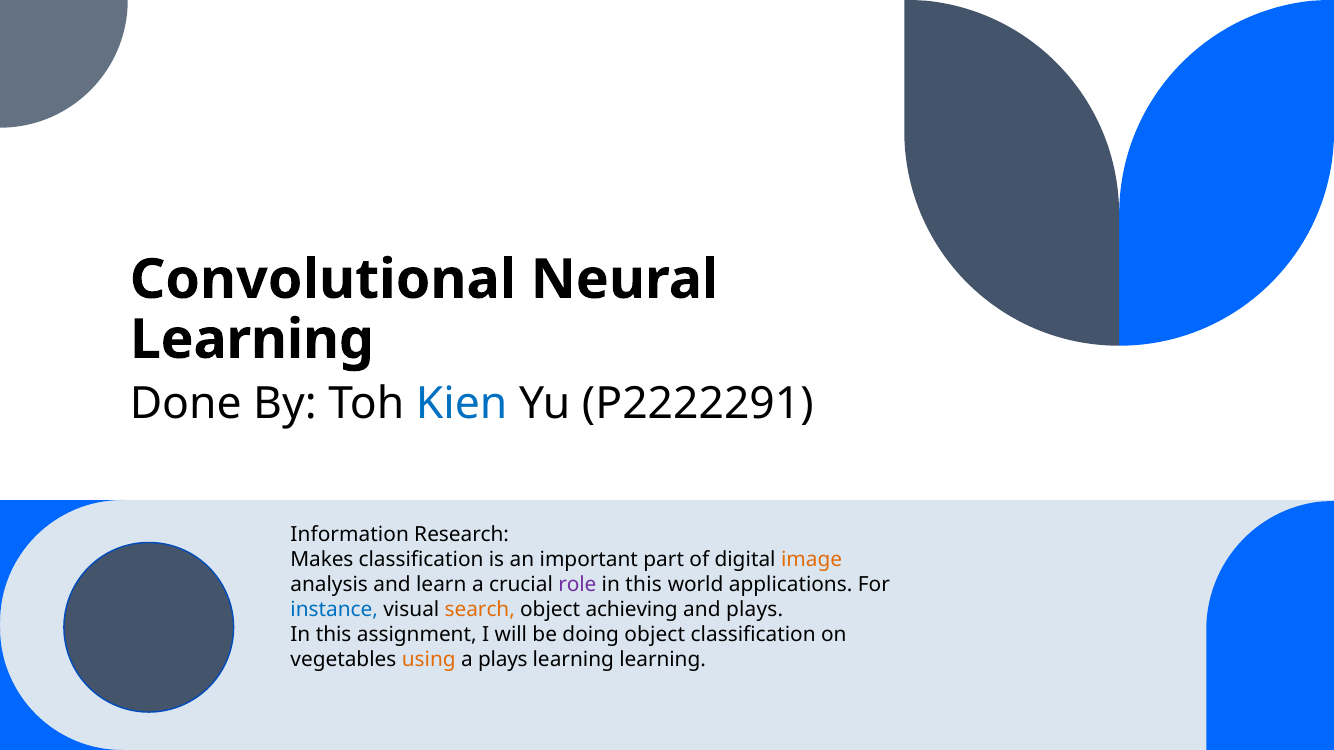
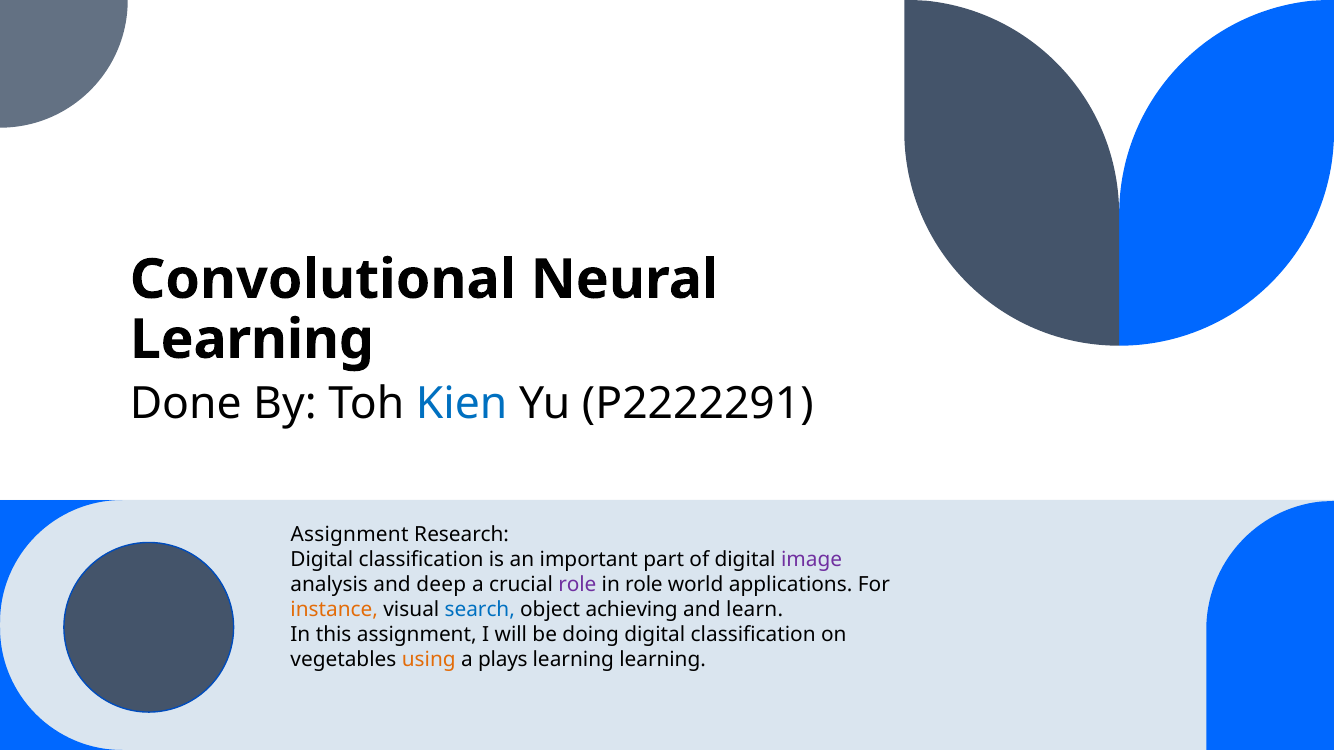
Information: Information -> Assignment (350, 535)
Makes: Makes -> Digital (322, 560)
image colour: orange -> purple (812, 560)
learn: learn -> deep (441, 585)
this: this -> role (644, 585)
instance colour: blue -> orange (334, 610)
search colour: orange -> blue (480, 610)
and plays: plays -> learn (755, 610)
doing object: object -> digital (655, 635)
